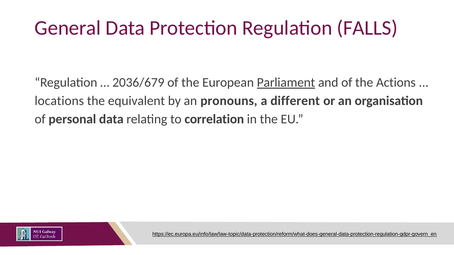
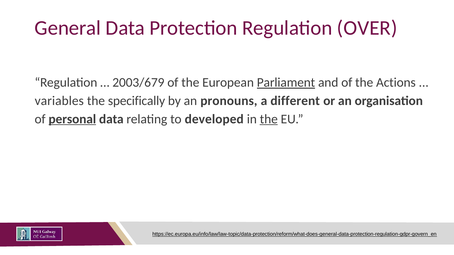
FALLS: FALLS -> OVER (367, 28)
2036/679: 2036/679 -> 2003/679 (138, 83)
locations: locations -> variables (59, 101)
equivalent: equivalent -> specifically (137, 101)
personal underline: none -> present (72, 119)
correlation: correlation -> developed (214, 119)
the underline: none -> present (269, 119)
